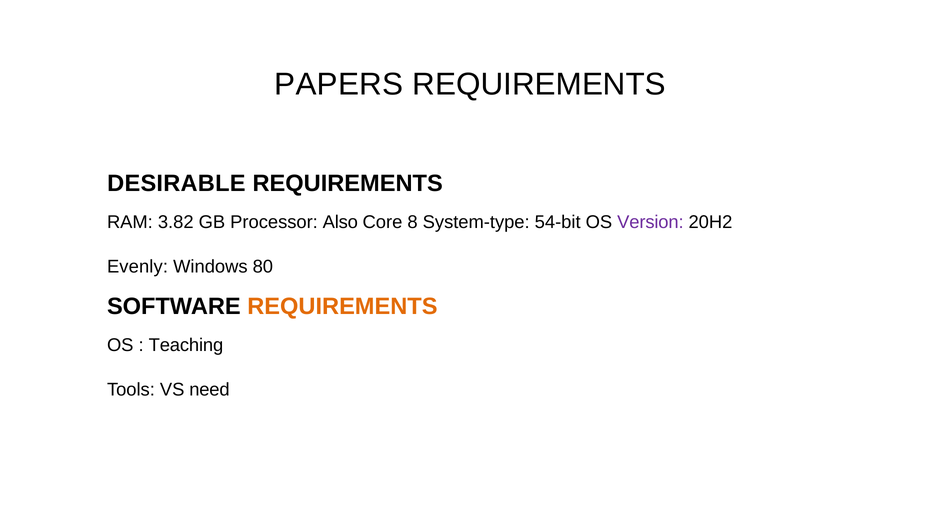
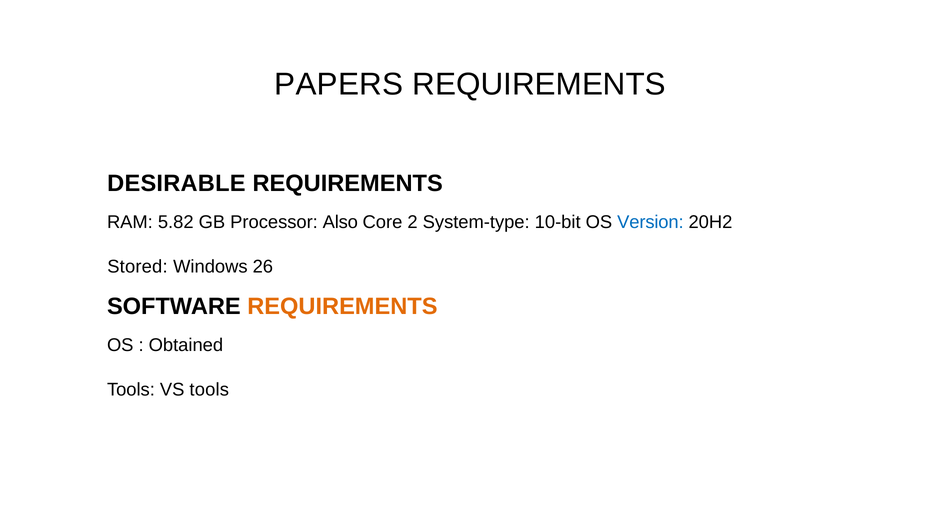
3.82: 3.82 -> 5.82 (176, 222)
8: 8 -> 2 (413, 222)
54-bit: 54-bit -> 10-bit (558, 222)
Version colour: purple -> blue (650, 222)
Evenly: Evenly -> Stored (137, 266)
80: 80 -> 26 (263, 266)
Teaching: Teaching -> Obtained (186, 345)
VS need: need -> tools (209, 389)
